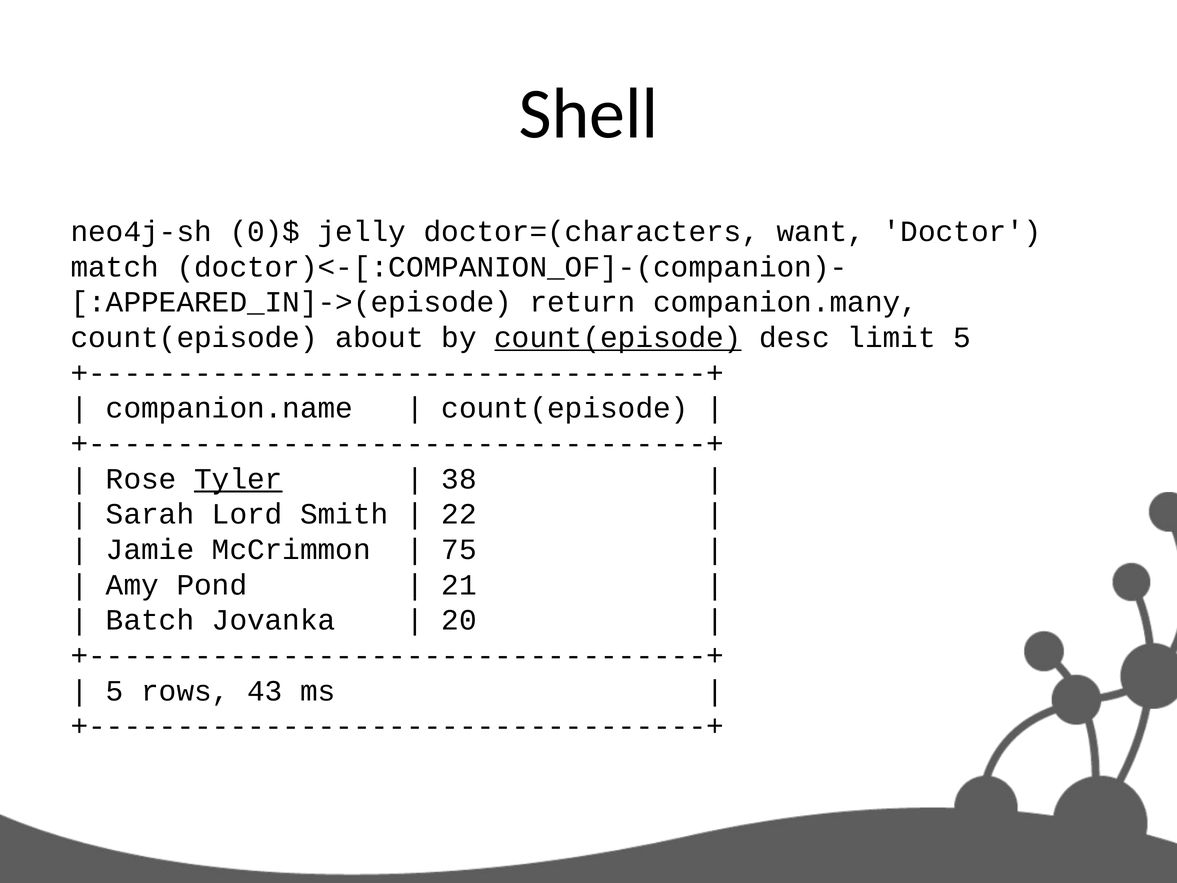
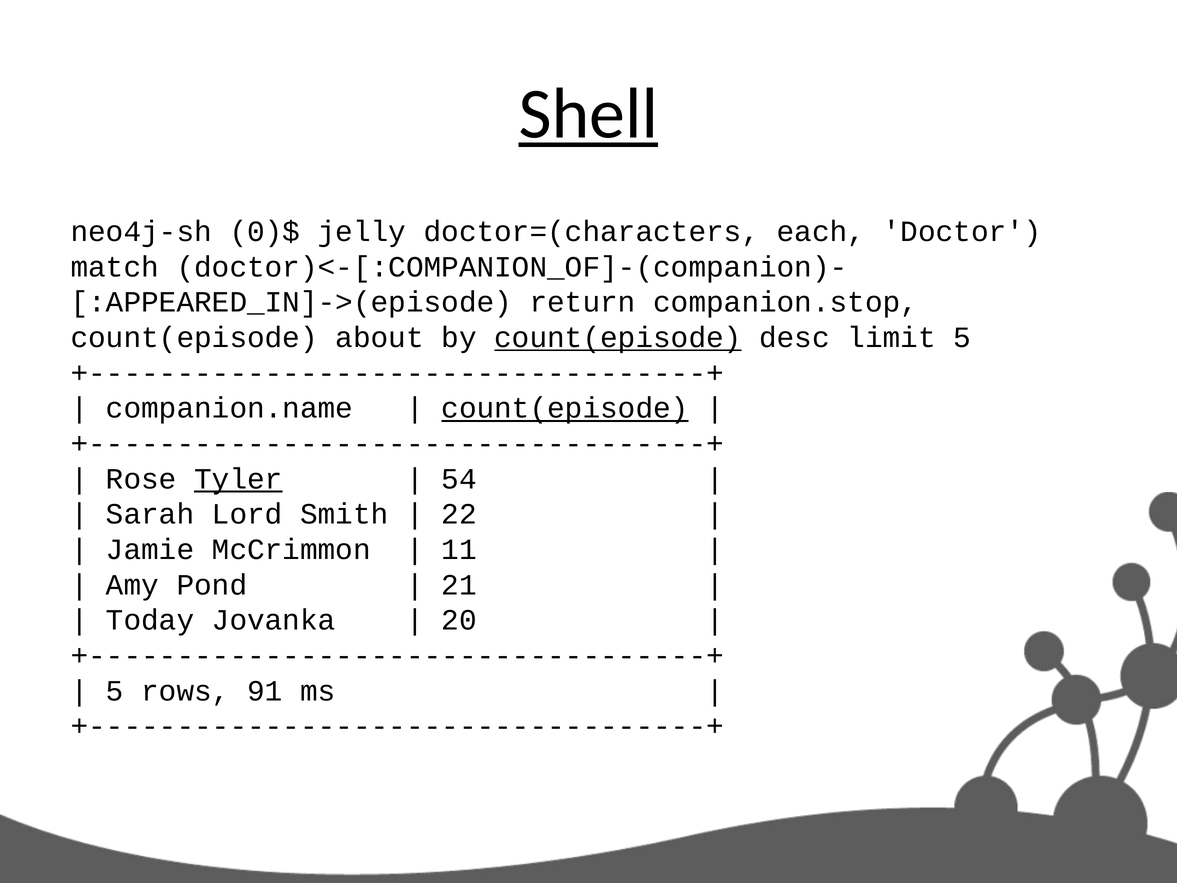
Shell underline: none -> present (588, 114)
want: want -> each (821, 232)
companion.many: companion.many -> companion.stop (786, 302)
count(episode underline: none -> present (565, 408)
38: 38 -> 54 (459, 479)
75: 75 -> 11 (459, 549)
Batch: Batch -> Today (150, 620)
43: 43 -> 91 (265, 691)
